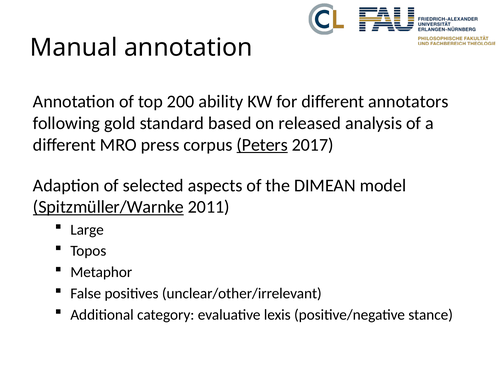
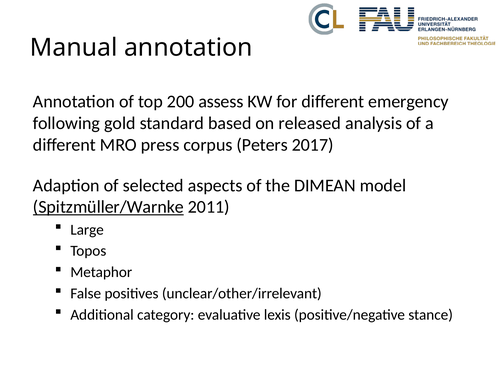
ability: ability -> assess (221, 102)
annotators: annotators -> emergency (408, 102)
Peters underline: present -> none (262, 145)
